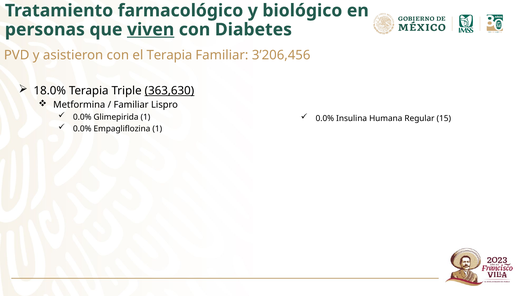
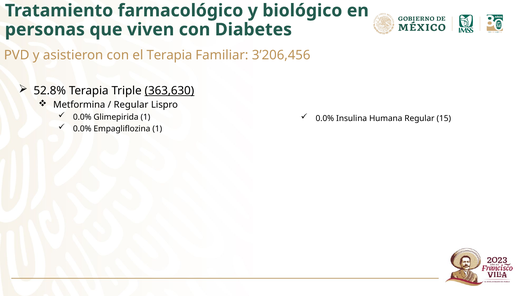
viven underline: present -> none (151, 30)
18.0%: 18.0% -> 52.8% (50, 91)
Familiar: Familiar -> Regular (131, 105)
